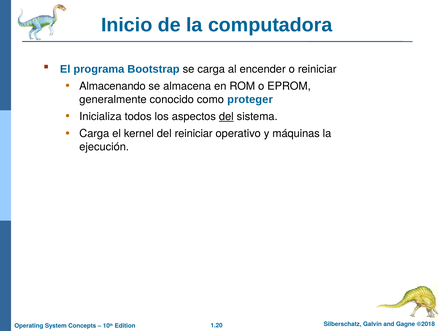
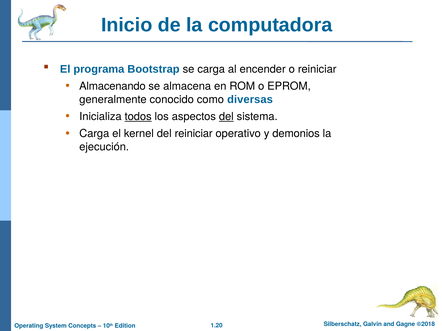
proteger: proteger -> diversas (250, 100)
todos underline: none -> present (138, 117)
máquinas: máquinas -> demonios (296, 134)
